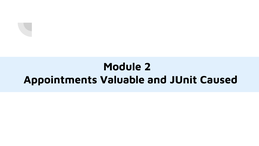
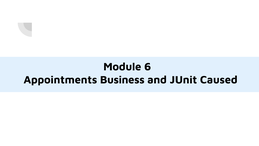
2: 2 -> 6 (148, 67)
Valuable: Valuable -> Business (122, 80)
